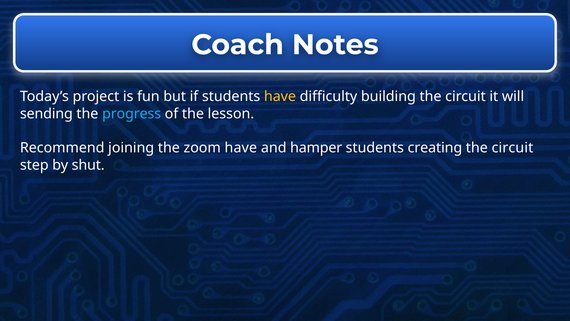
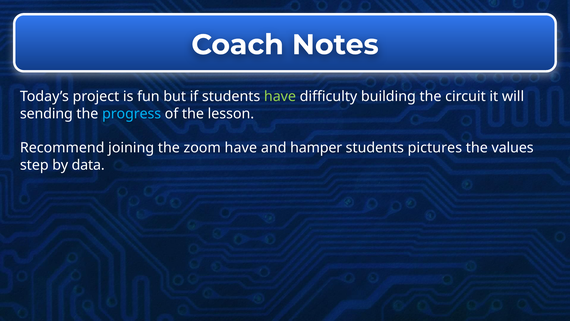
have colour: yellow -> light green (280, 96)
creating: creating -> pictures (435, 148)
circuit: circuit -> values (513, 148)
shut: shut -> data (88, 165)
